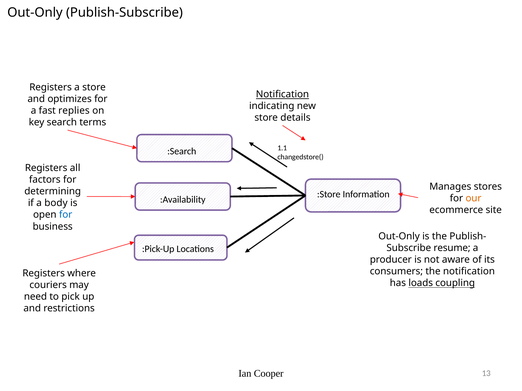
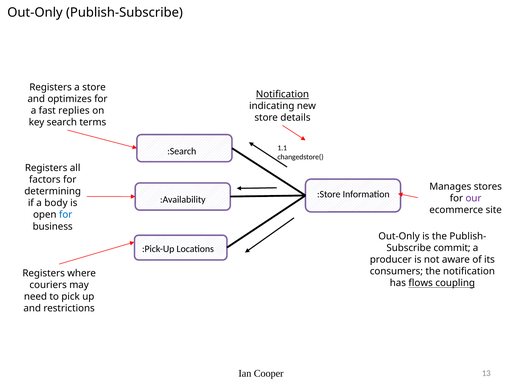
our colour: orange -> purple (473, 199)
resume: resume -> commit (452, 248)
loads: loads -> flows (421, 283)
